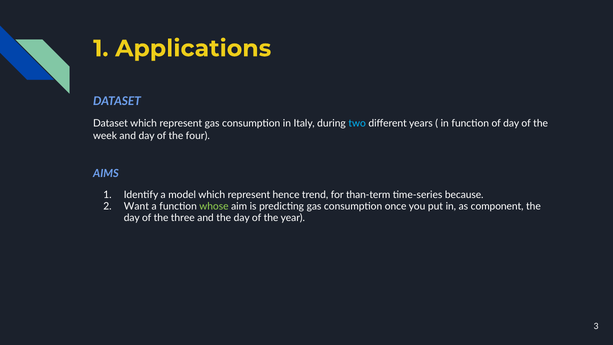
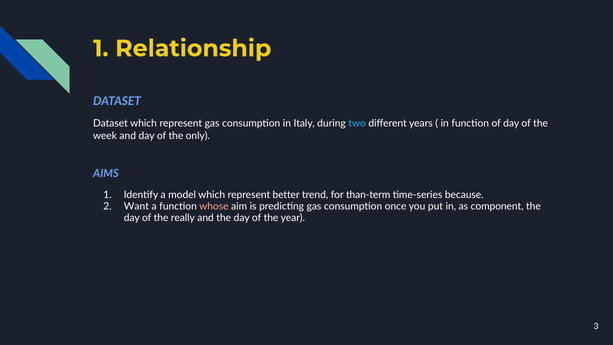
Applications: Applications -> Relationship (193, 48)
four: four -> only (198, 136)
hence: hence -> better (286, 195)
whose colour: light green -> pink (214, 206)
three: three -> really (183, 218)
